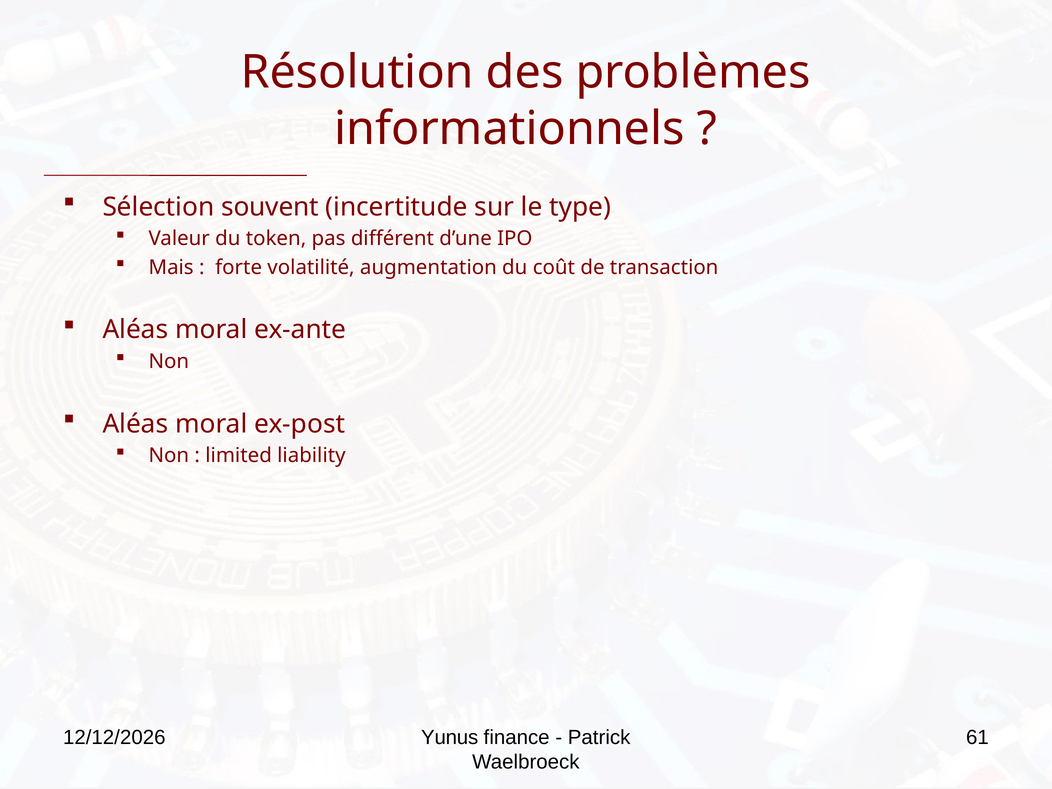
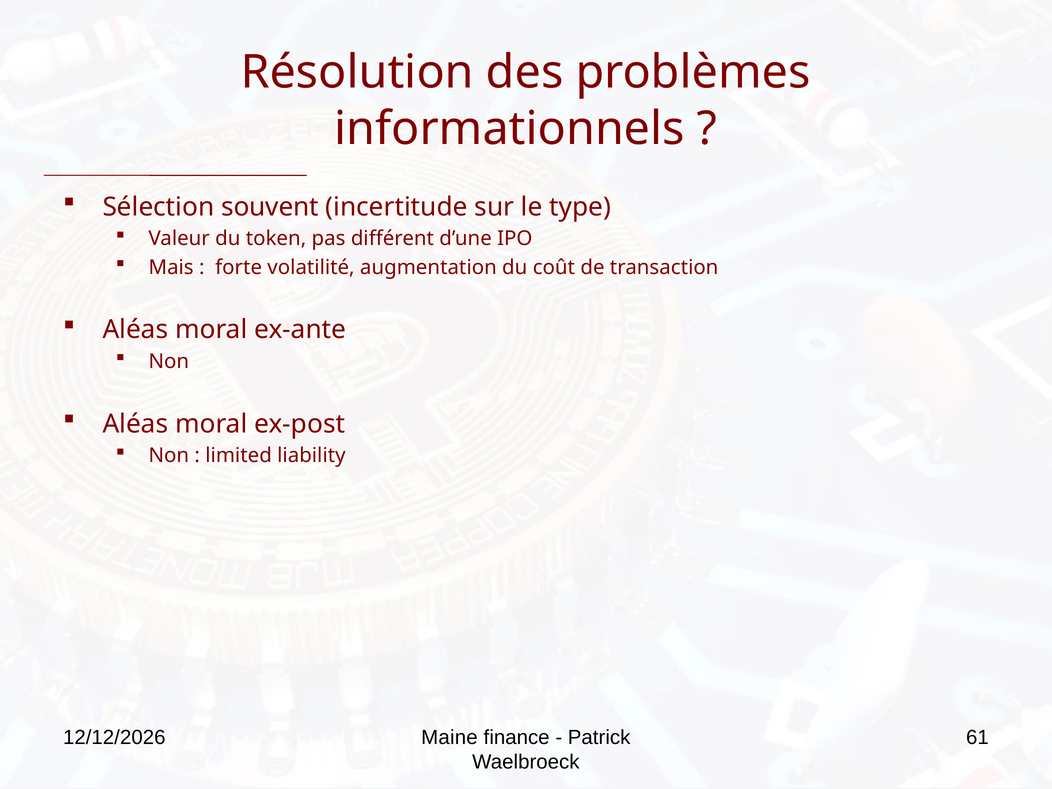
Yunus: Yunus -> Maine (449, 737)
